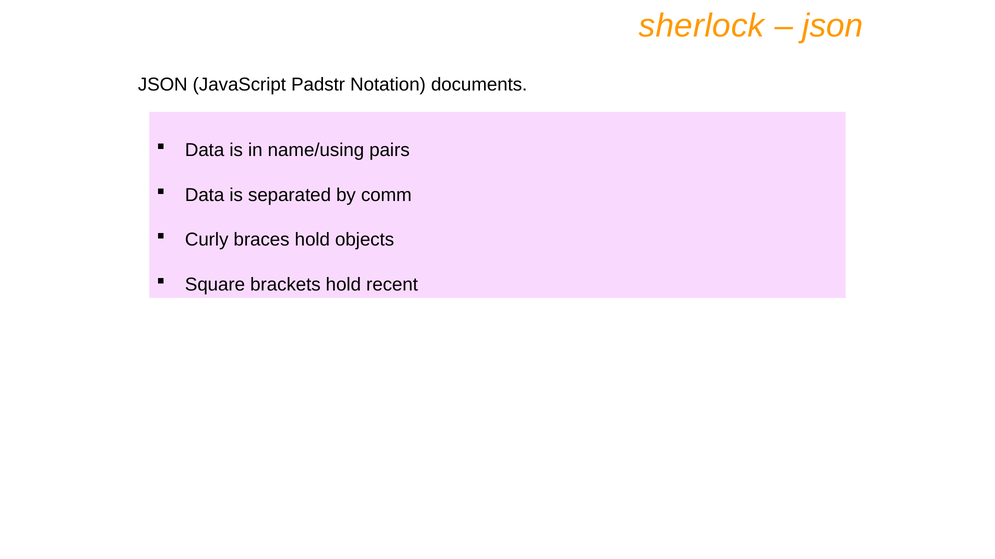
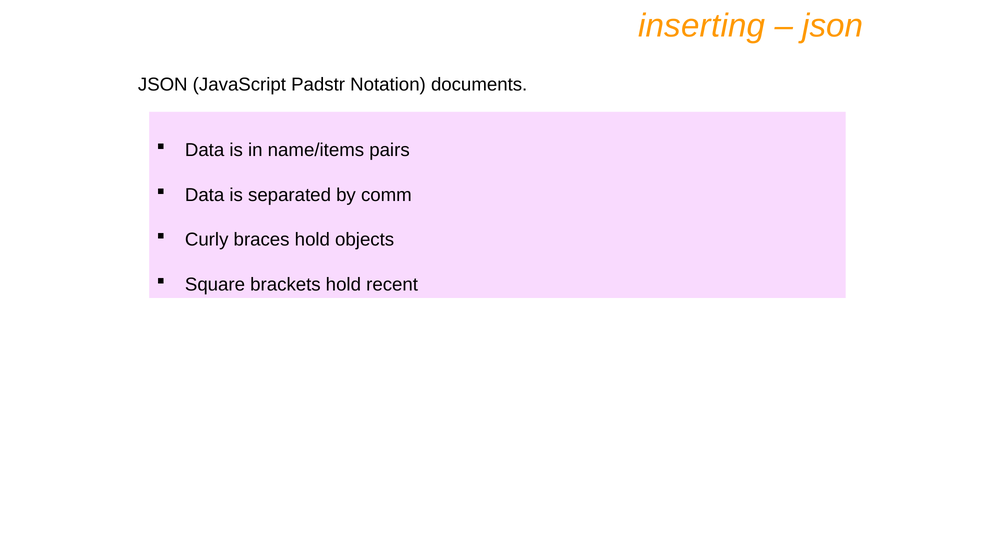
sherlock: sherlock -> inserting (702, 26)
name/using: name/using -> name/items (316, 150)
